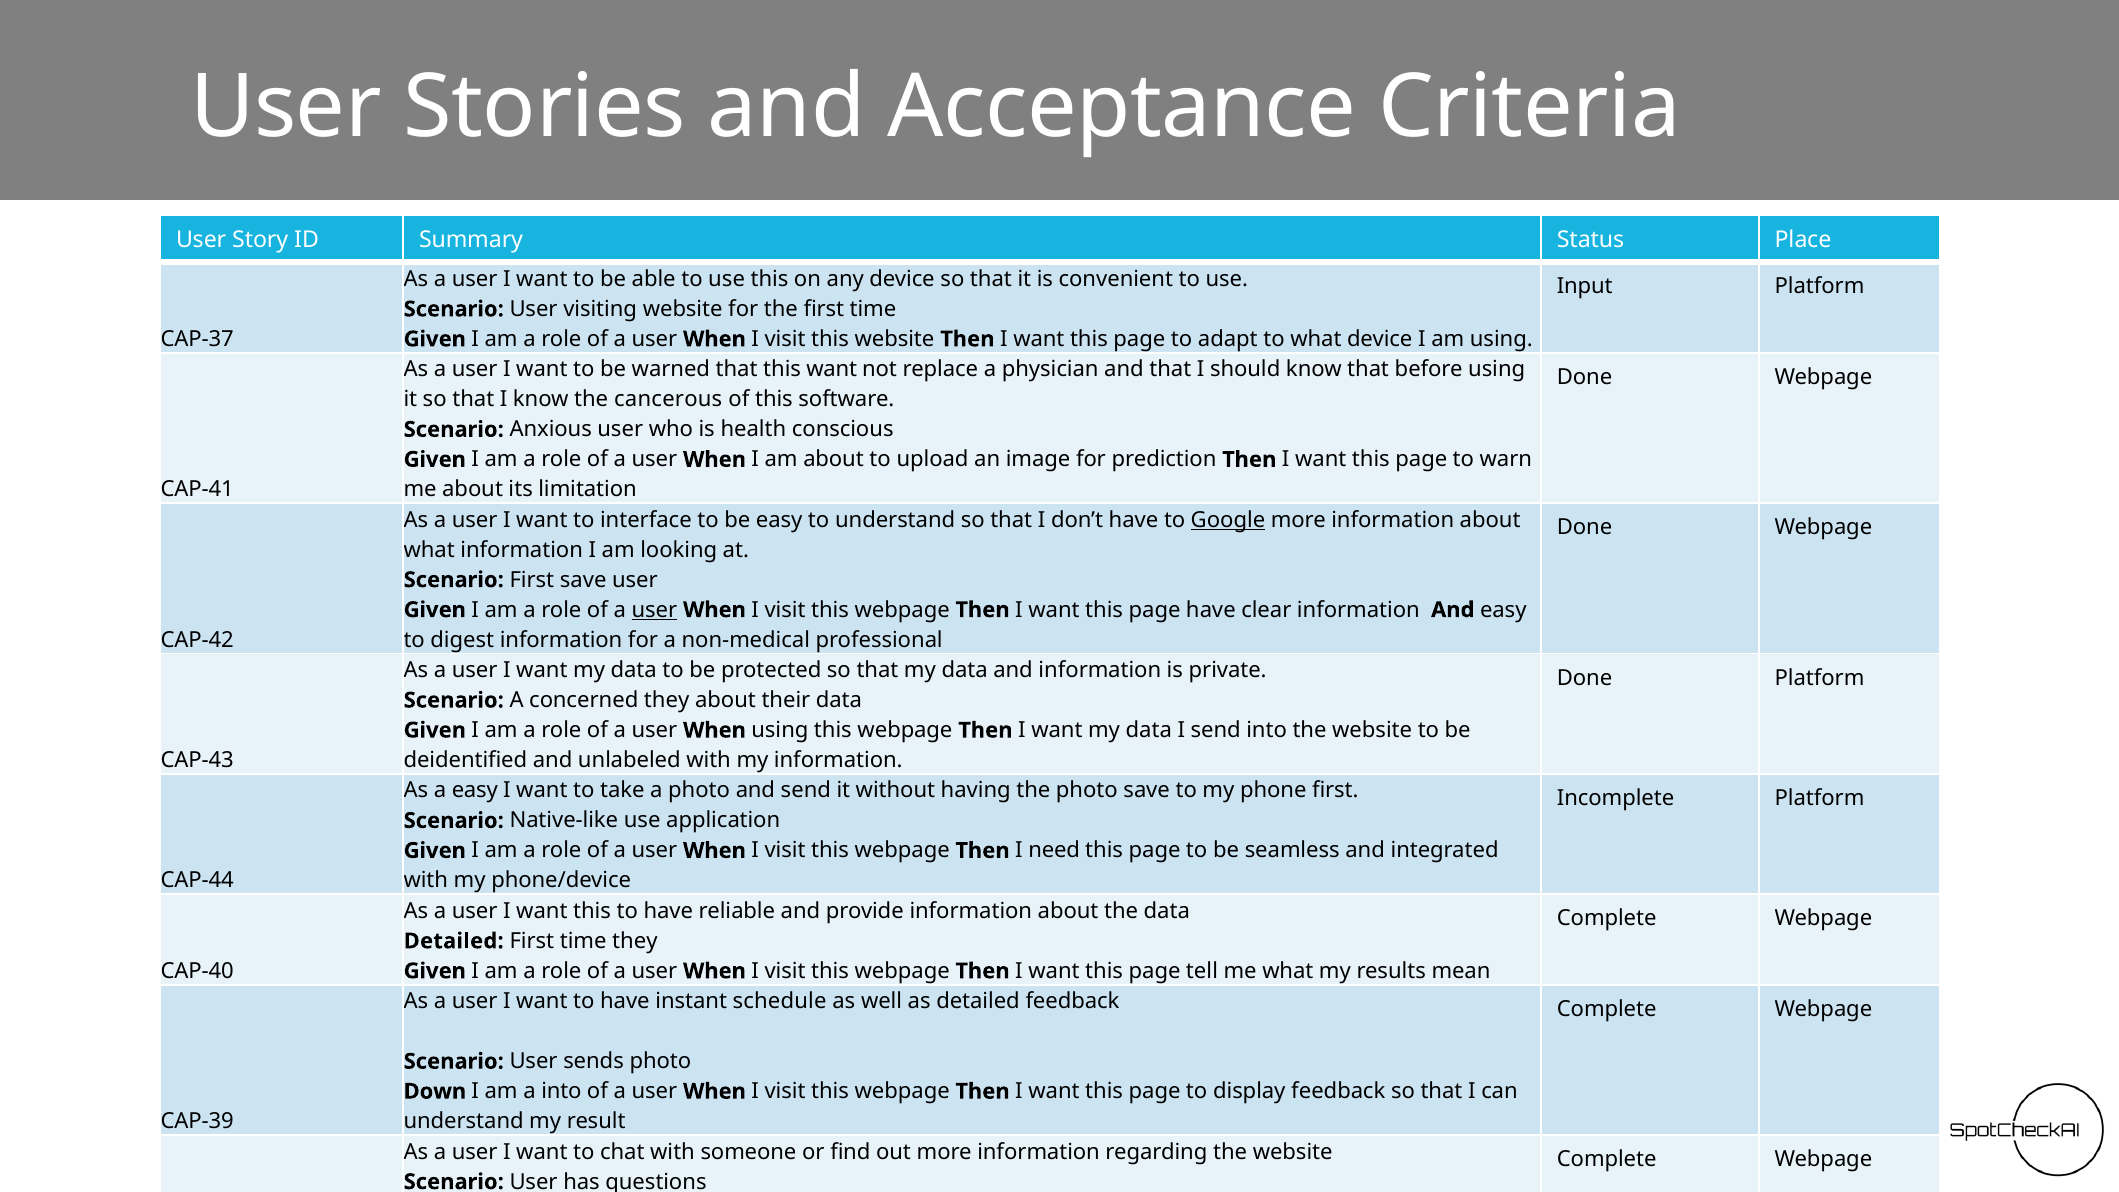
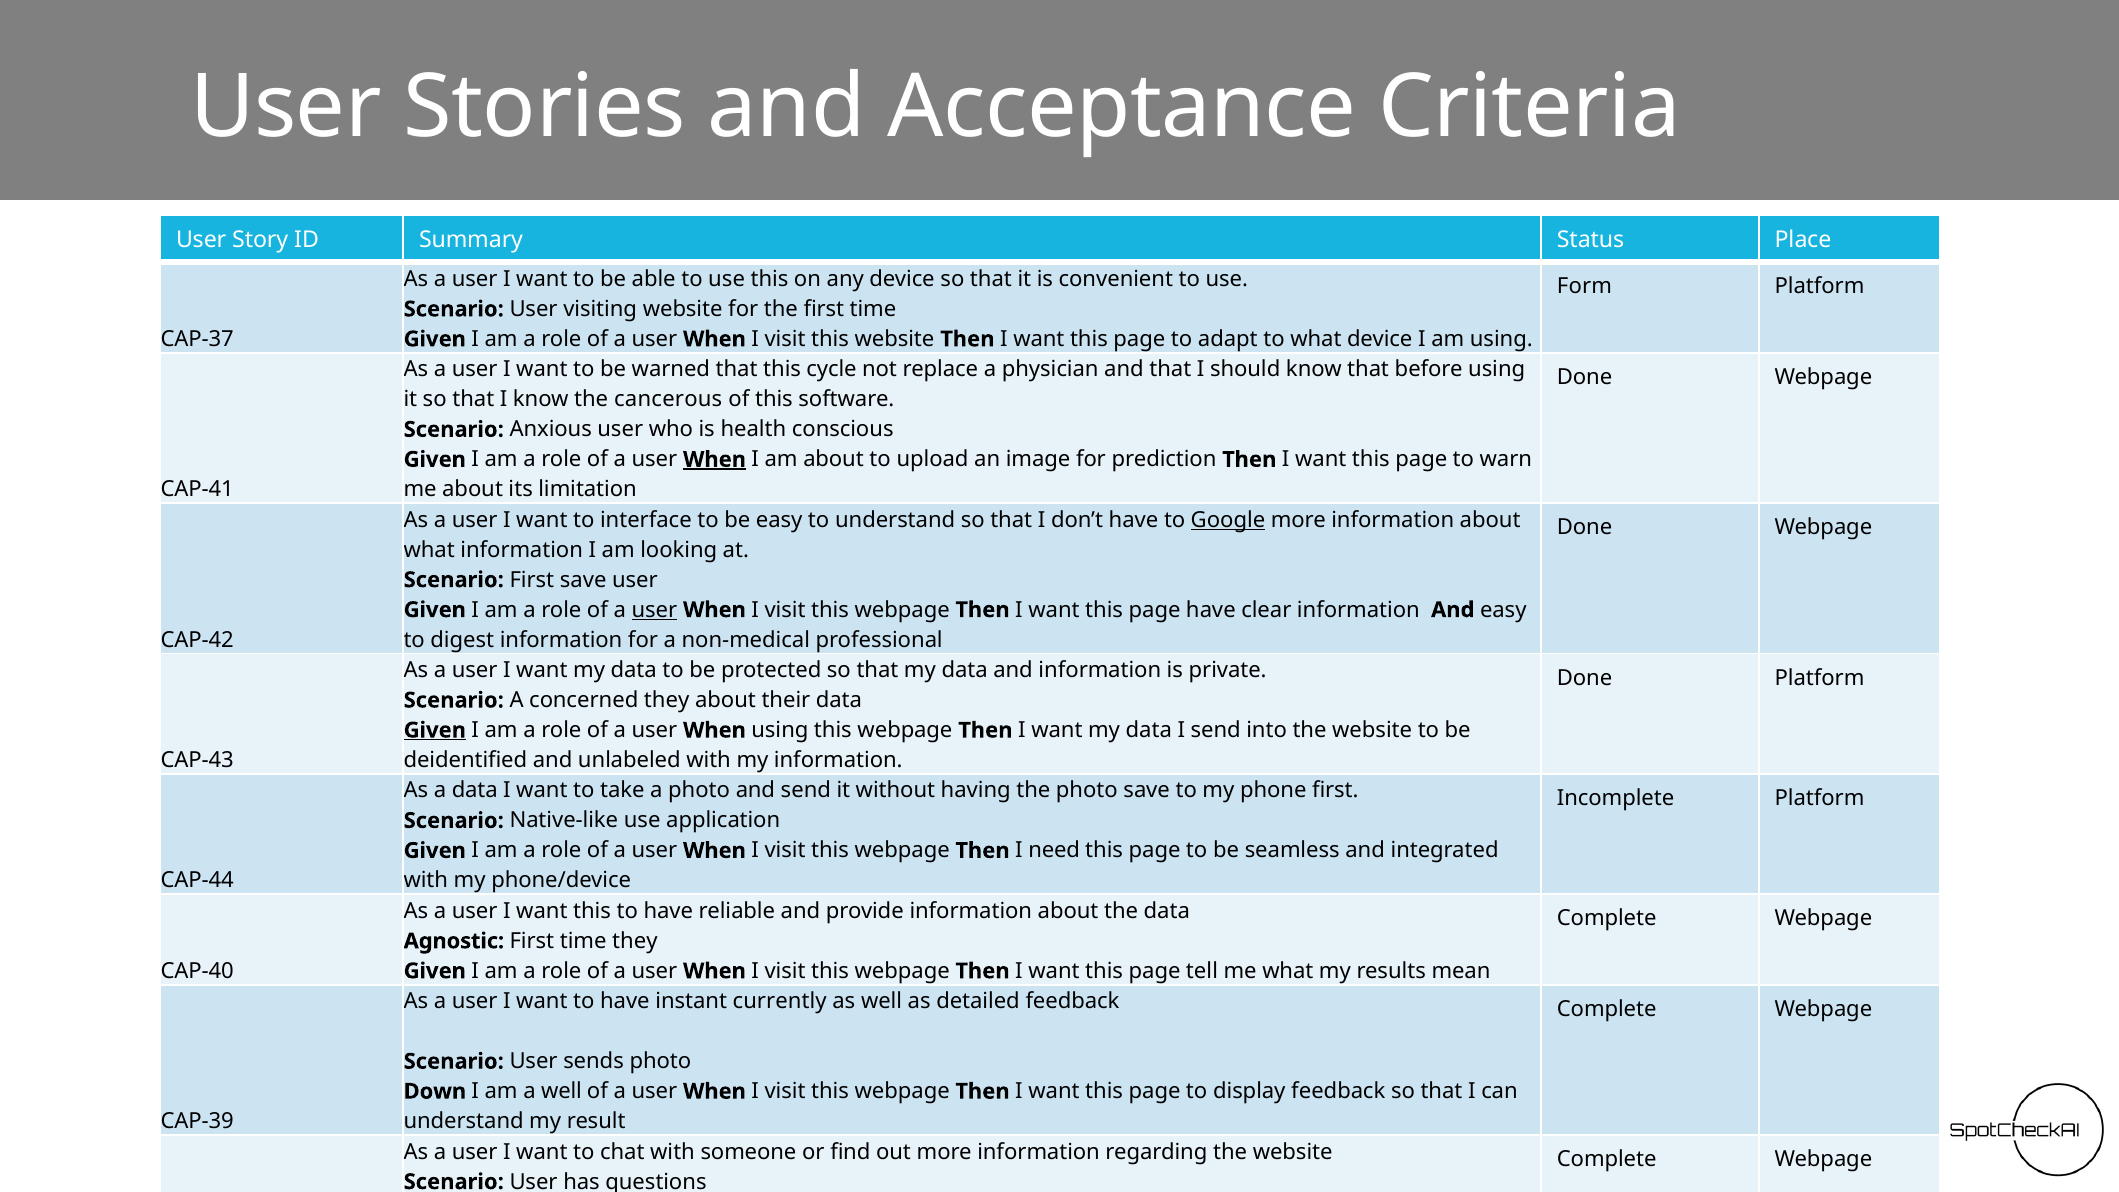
Input: Input -> Form (1585, 287)
this want: want -> cycle (832, 370)
When underline: none -> present (715, 459)
Given underline: none -> present (435, 730)
a easy: easy -> data (475, 791)
Detailed: Detailed -> Agnostic (454, 941)
schedule: schedule -> currently (780, 1001)
a into: into -> well (561, 1091)
